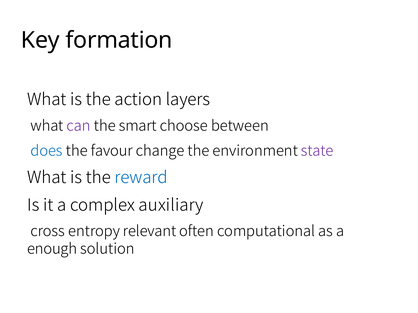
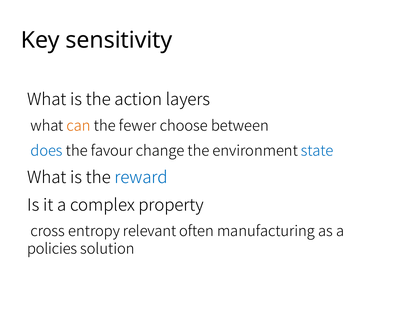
formation: formation -> sensitivity (119, 40)
can colour: purple -> orange (79, 126)
smart: smart -> fewer (138, 126)
state colour: purple -> blue (317, 151)
auxiliary: auxiliary -> property (171, 205)
computational: computational -> manufacturing (266, 232)
enough: enough -> policies (52, 249)
